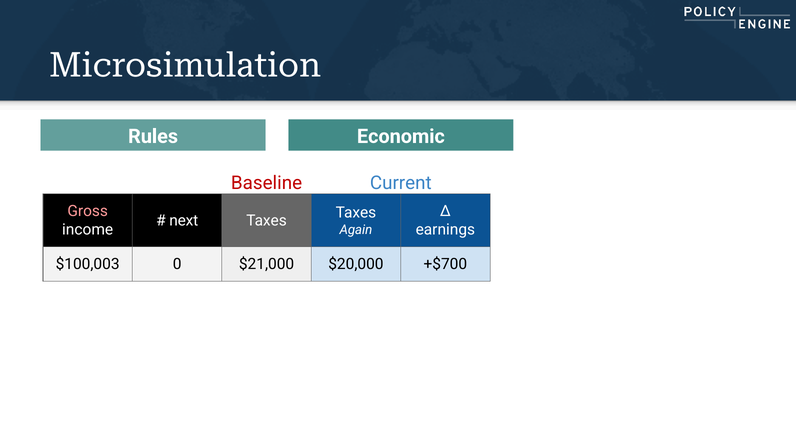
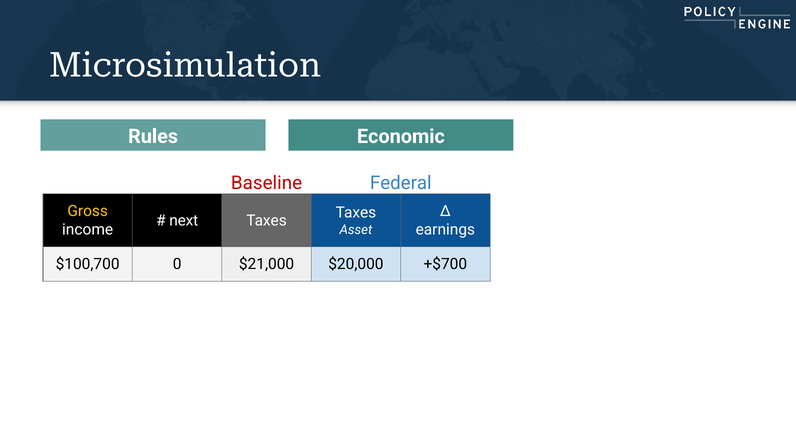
Current: Current -> Federal (401, 183)
Gross colour: pink -> yellow (88, 211)
Again: Again -> Asset (356, 230)
$100,003: $100,003 -> $100,700 (88, 264)
